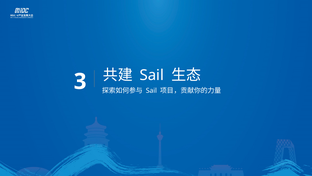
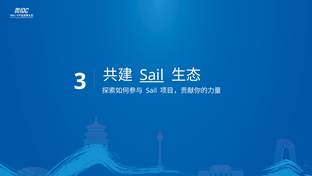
Sail underline: none -> present (152, 75)
